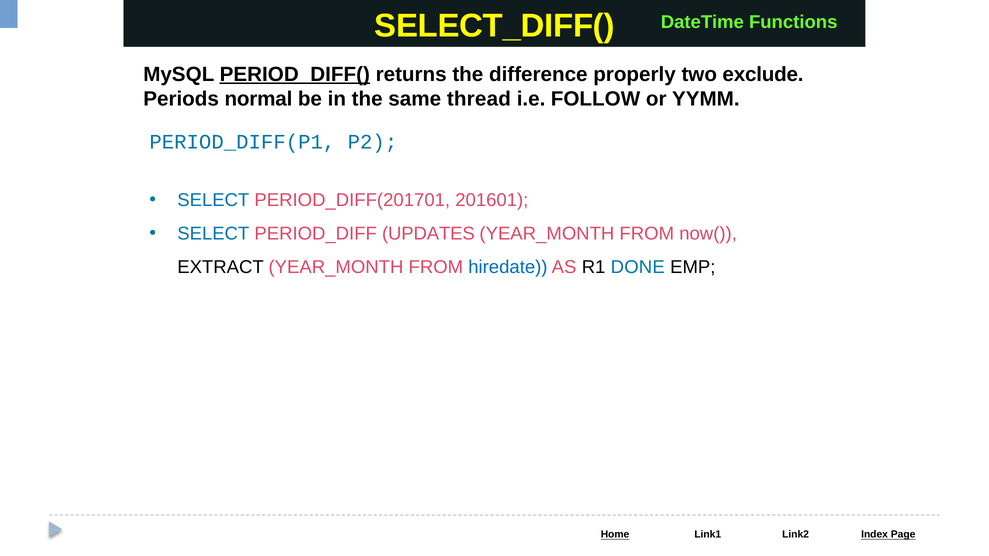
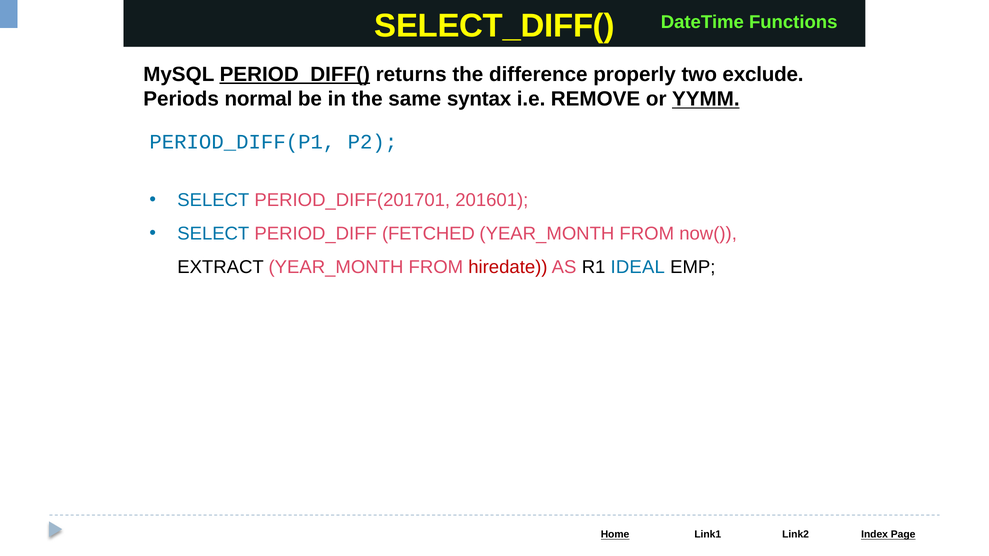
thread: thread -> syntax (479, 99)
FOLLOW: FOLLOW -> REMOVE (595, 99)
YYMM underline: none -> present (706, 99)
UPDATES: UPDATES -> FETCHED (428, 234)
hiredate colour: blue -> red (508, 267)
DONE: DONE -> IDEAL (638, 267)
